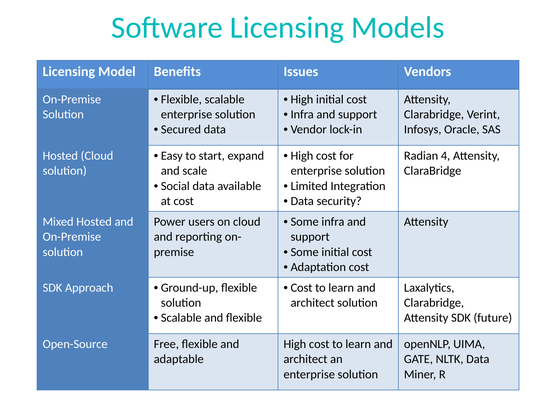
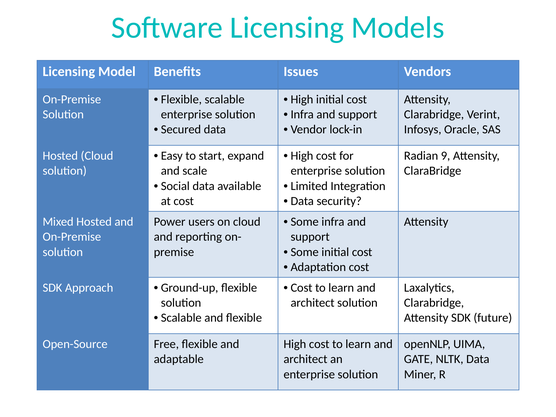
4: 4 -> 9 (446, 156)
